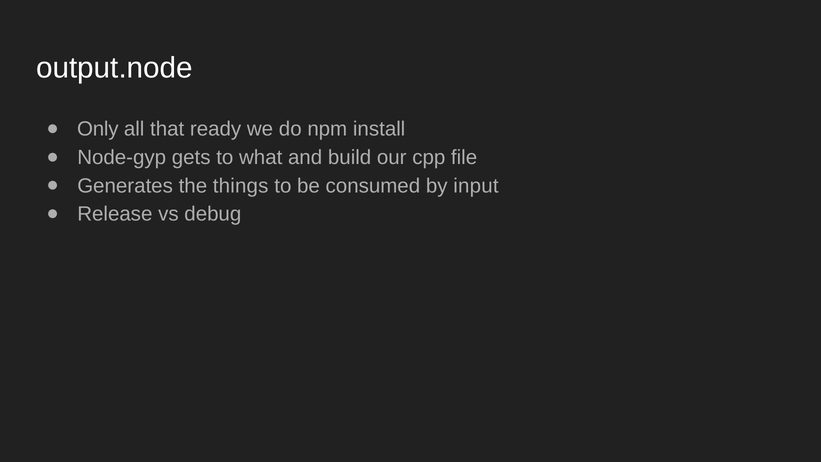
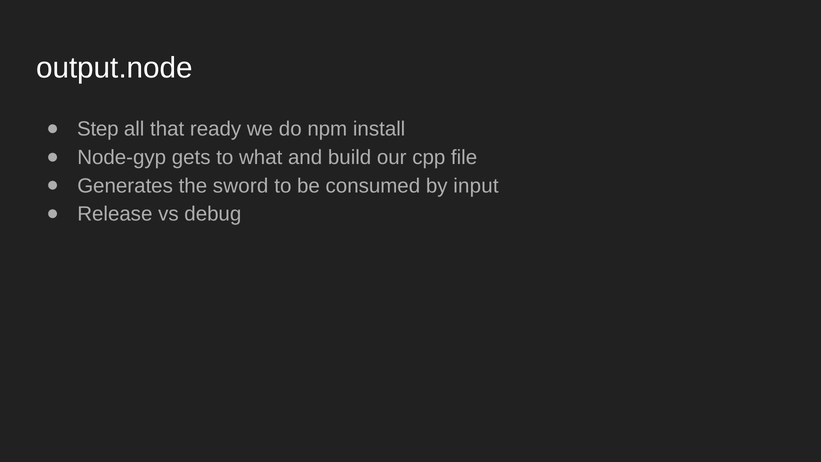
Only: Only -> Step (98, 129)
things: things -> sword (241, 186)
